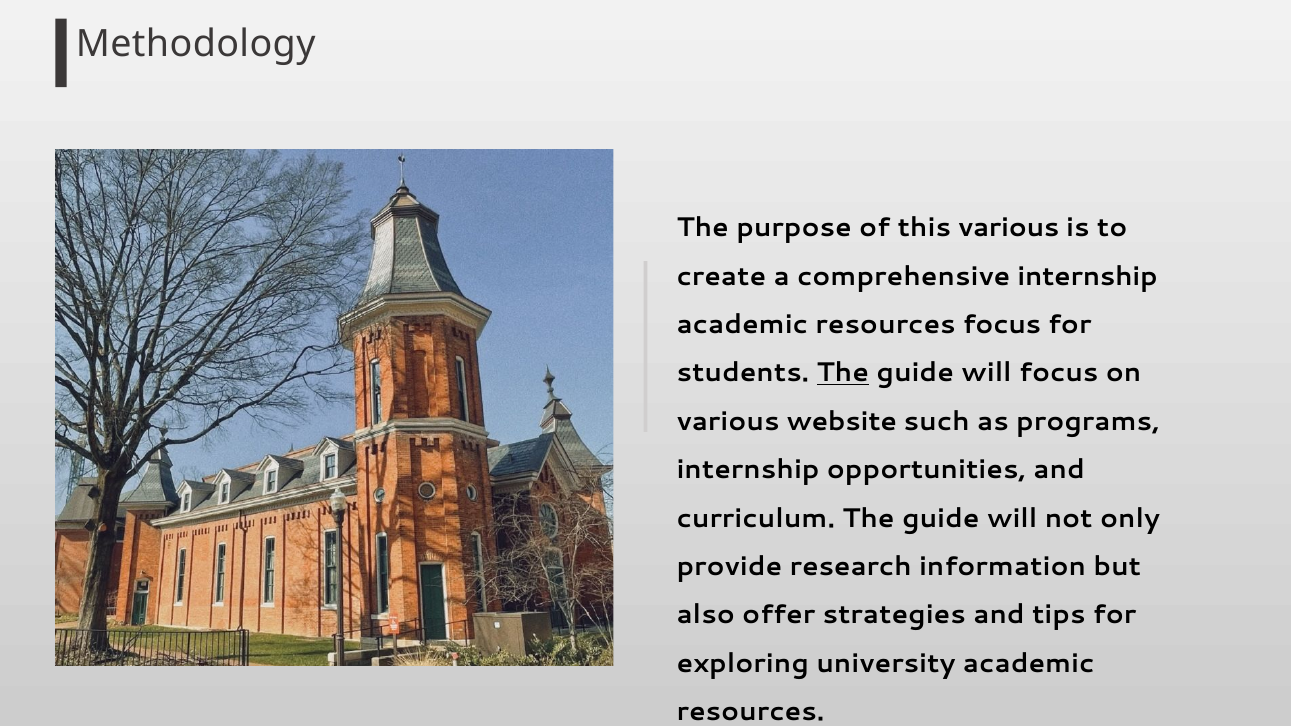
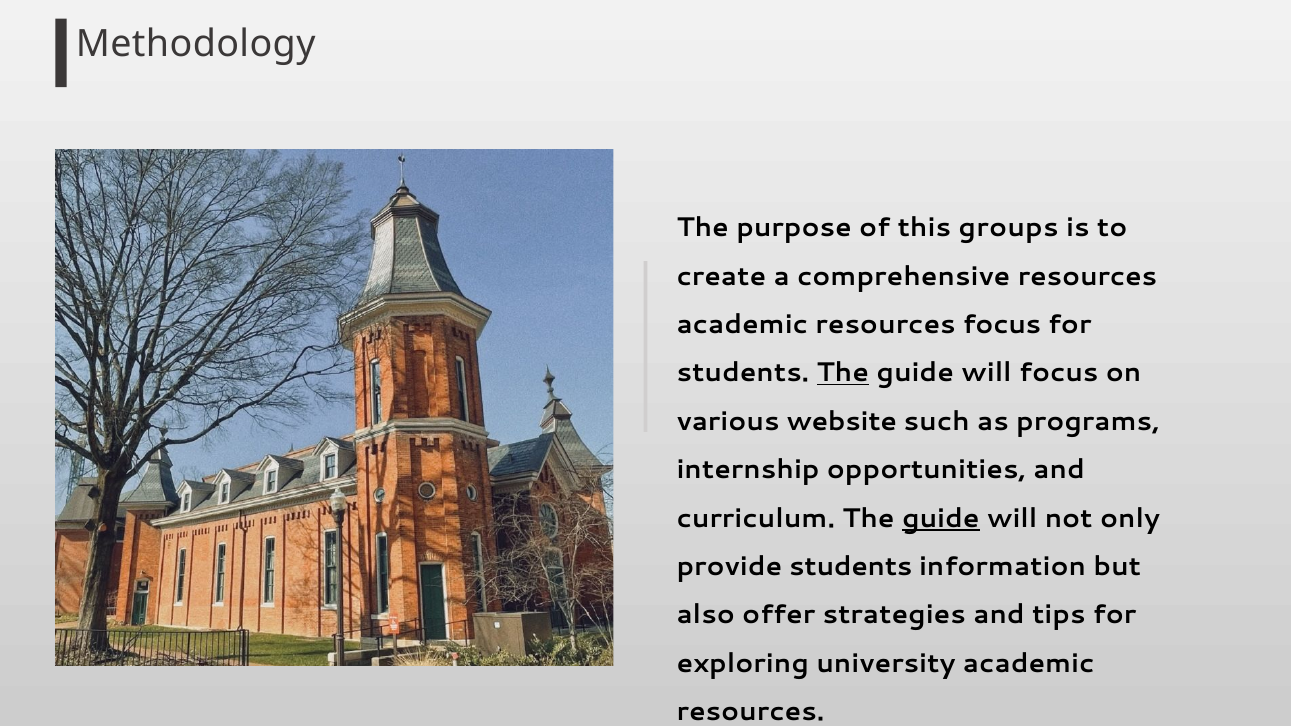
this various: various -> groups (1009, 228)
comprehensive internship: internship -> resources (1087, 276)
guide underline: none -> present (941, 518)
provide research: research -> students (851, 567)
